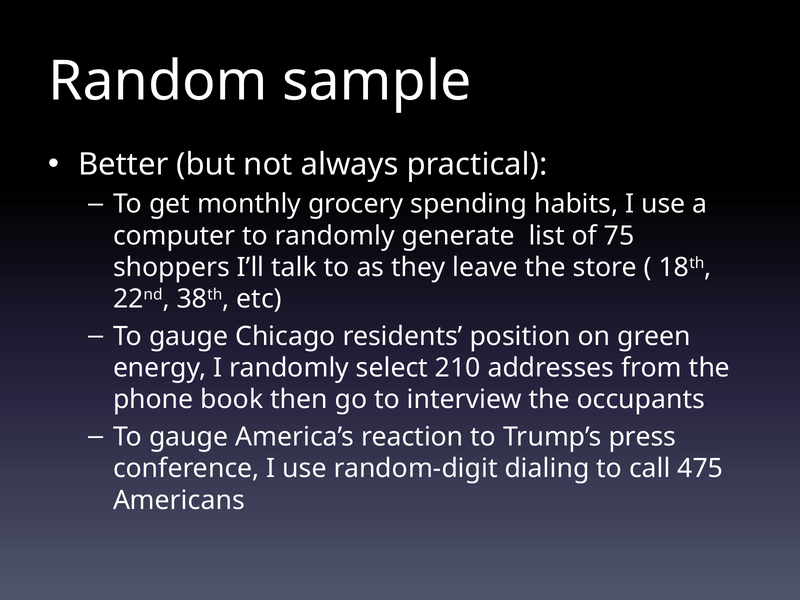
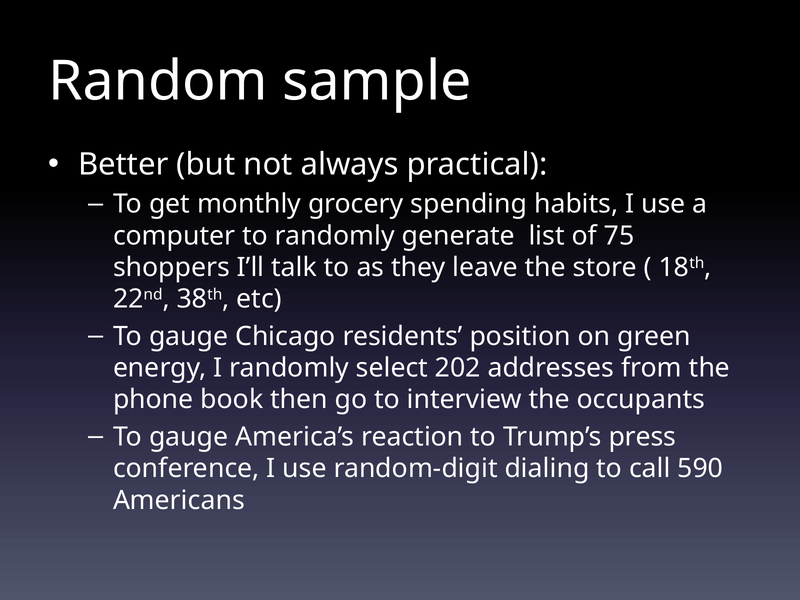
210: 210 -> 202 (458, 368)
475: 475 -> 590 (700, 469)
